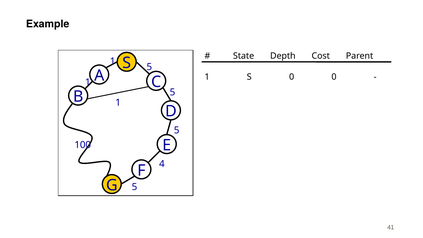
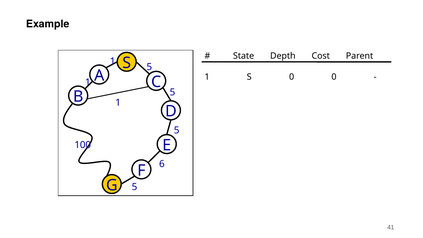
4: 4 -> 6 (162, 164)
